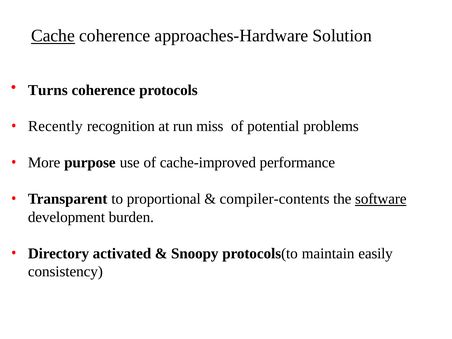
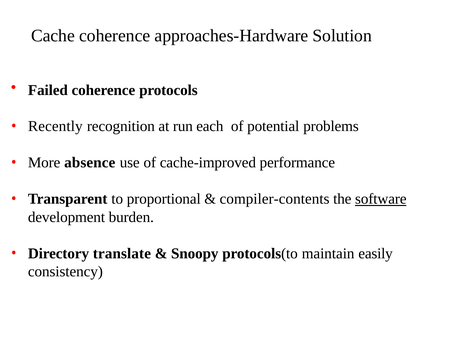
Cache underline: present -> none (53, 36)
Turns: Turns -> Failed (48, 90)
miss: miss -> each (210, 126)
purpose: purpose -> absence (90, 163)
activated: activated -> translate (122, 253)
